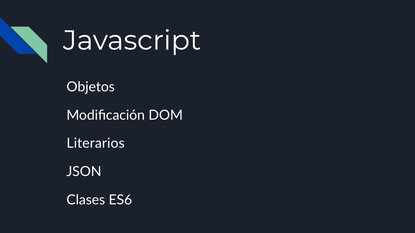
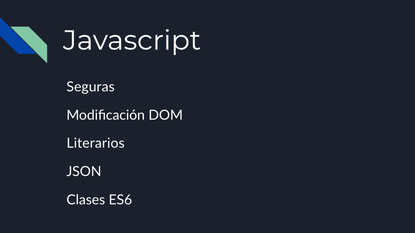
Objetos: Objetos -> Seguras (91, 87)
